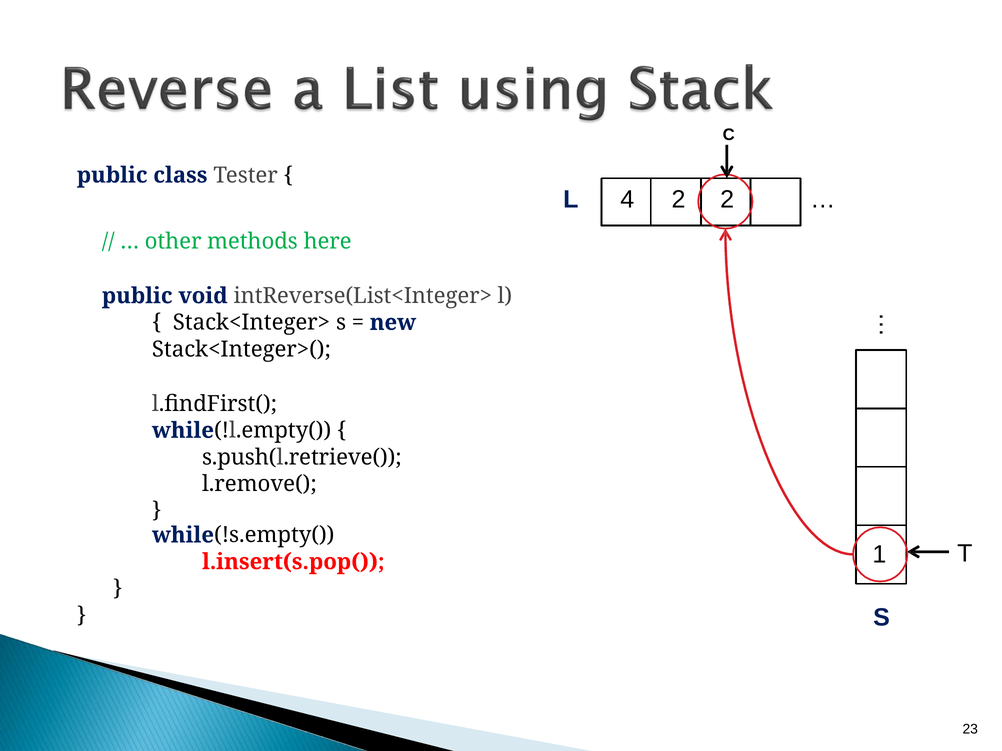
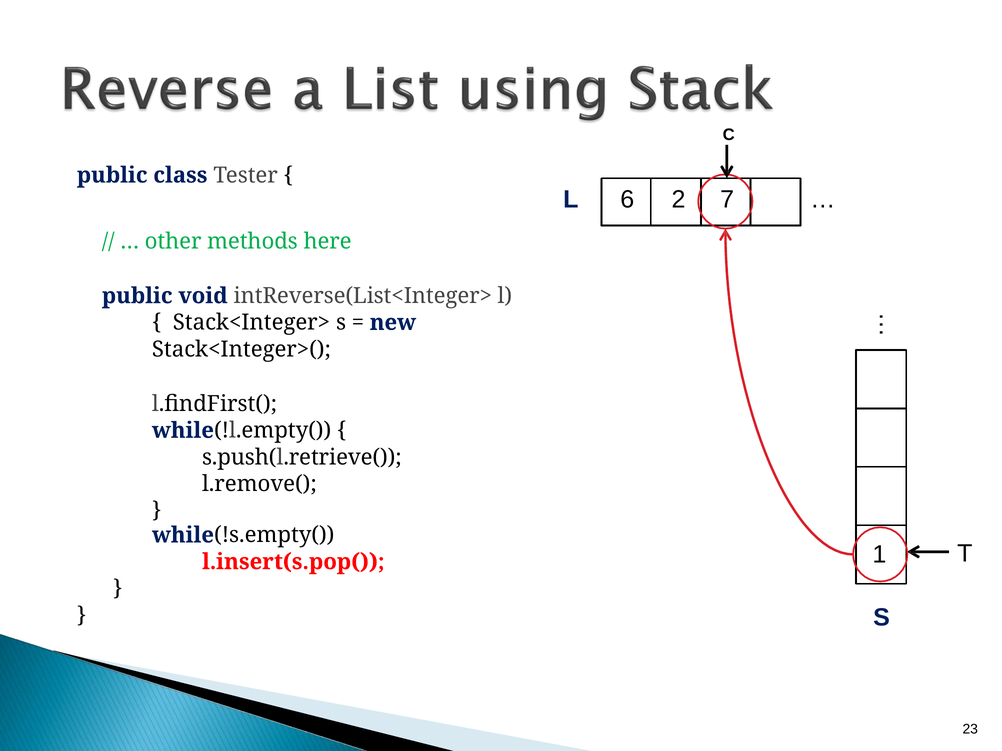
4: 4 -> 6 (627, 200)
2 2: 2 -> 7 (727, 200)
